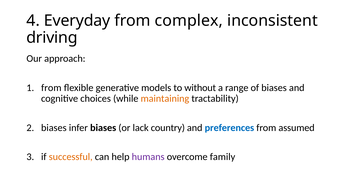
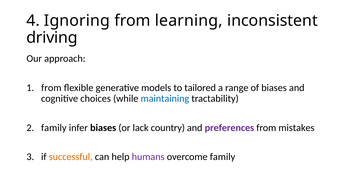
Everyday: Everyday -> Ignoring (77, 21)
complex: complex -> learning (189, 21)
without: without -> tailored (200, 88)
maintaining colour: orange -> blue (165, 99)
biases: biases -> family (54, 128)
preferences colour: blue -> purple (229, 128)
assumed: assumed -> mistakes (297, 128)
